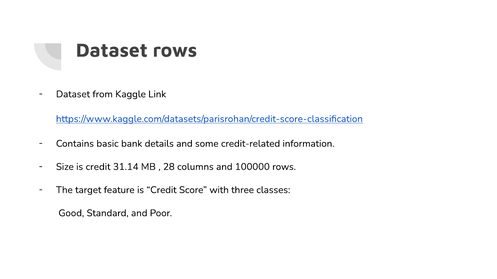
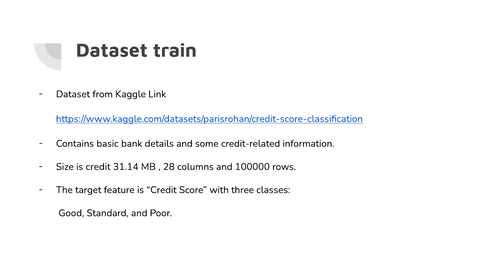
Dataset rows: rows -> train (175, 50)
